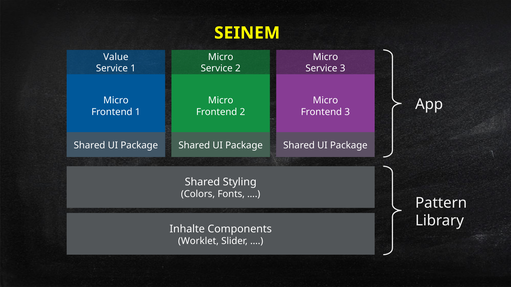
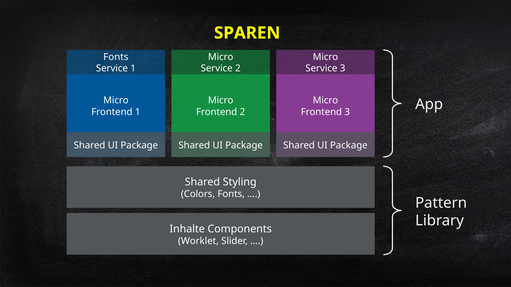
SEINEM: SEINEM -> SPAREN (247, 33)
Value: Value -> Fonts (116, 57)
